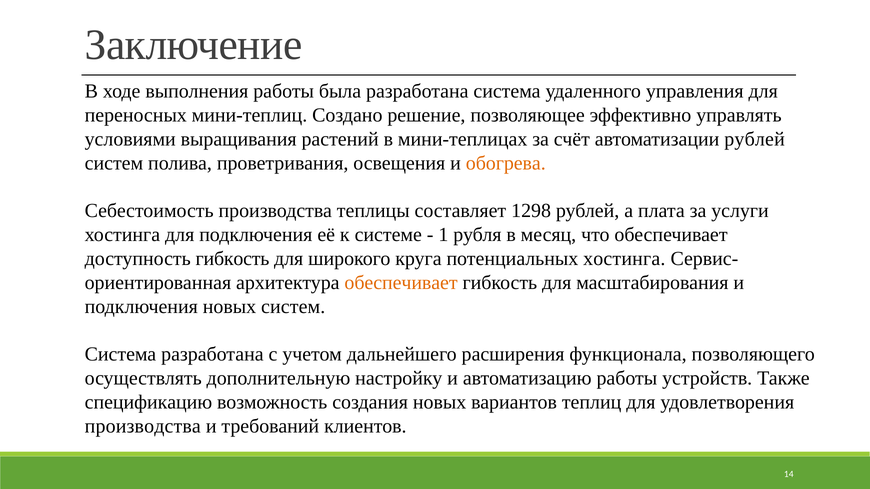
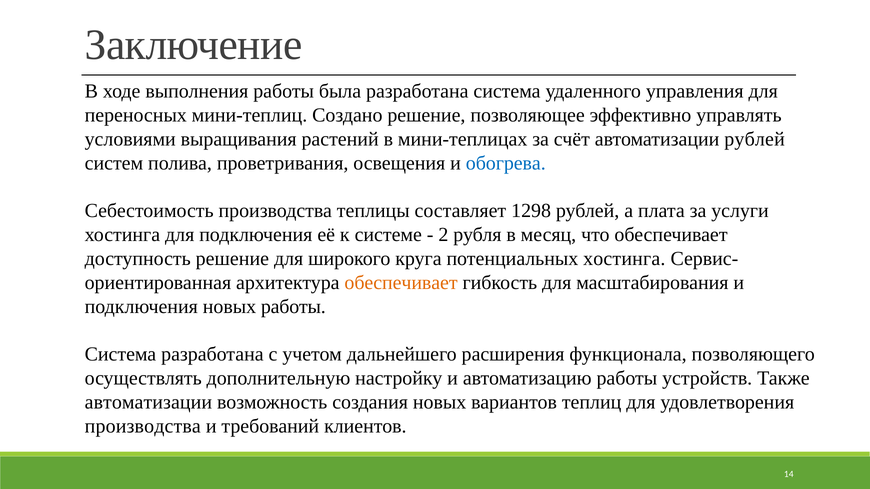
обогрева colour: orange -> blue (506, 163)
1: 1 -> 2 (443, 235)
доступность гибкость: гибкость -> решение (232, 259)
новых систем: систем -> работы (293, 307)
спецификацию: спецификацию -> автоматизации (148, 402)
